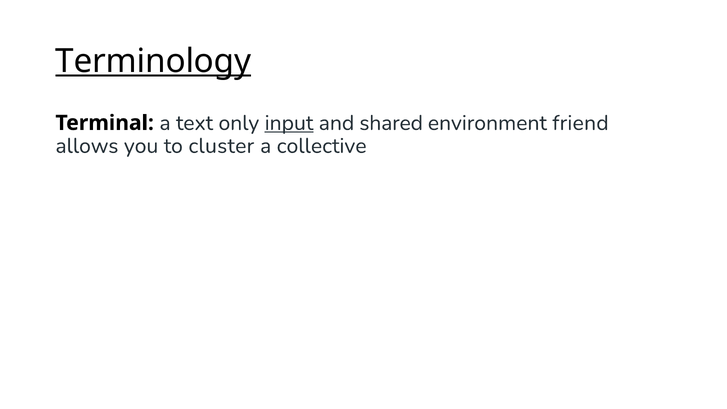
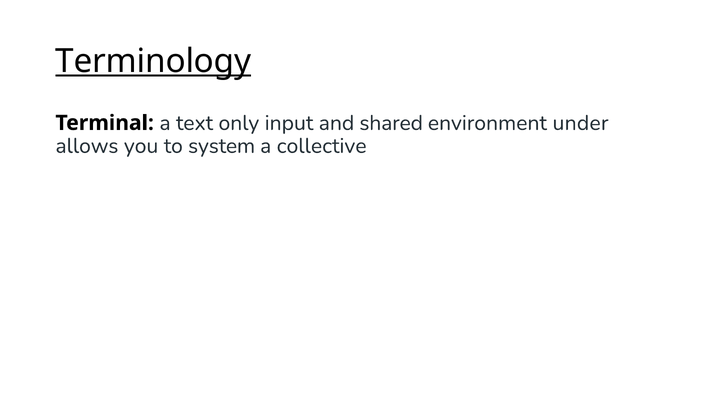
input underline: present -> none (289, 123)
friend: friend -> under (581, 123)
cluster: cluster -> system (222, 146)
